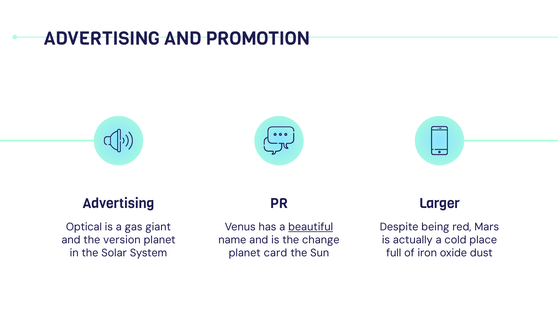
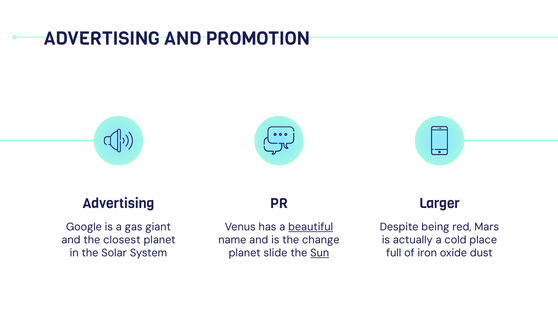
Optical: Optical -> Google (84, 227)
version: version -> closest (122, 240)
card: card -> slide (275, 253)
Sun underline: none -> present (320, 253)
